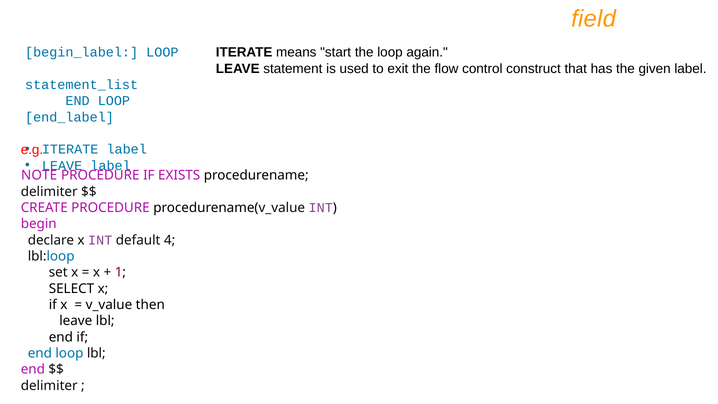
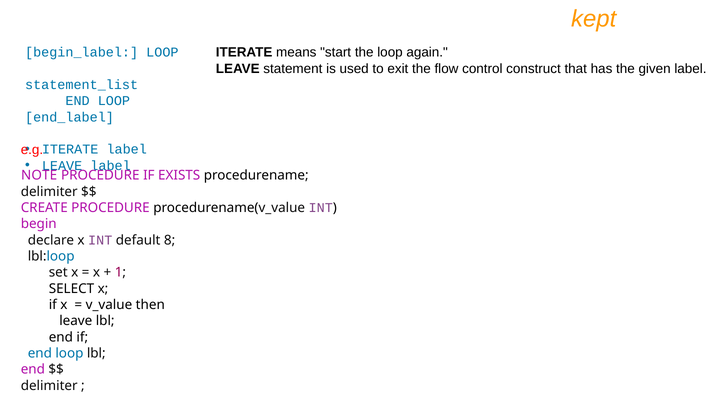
field: field -> kept (594, 19)
4: 4 -> 8 (170, 240)
